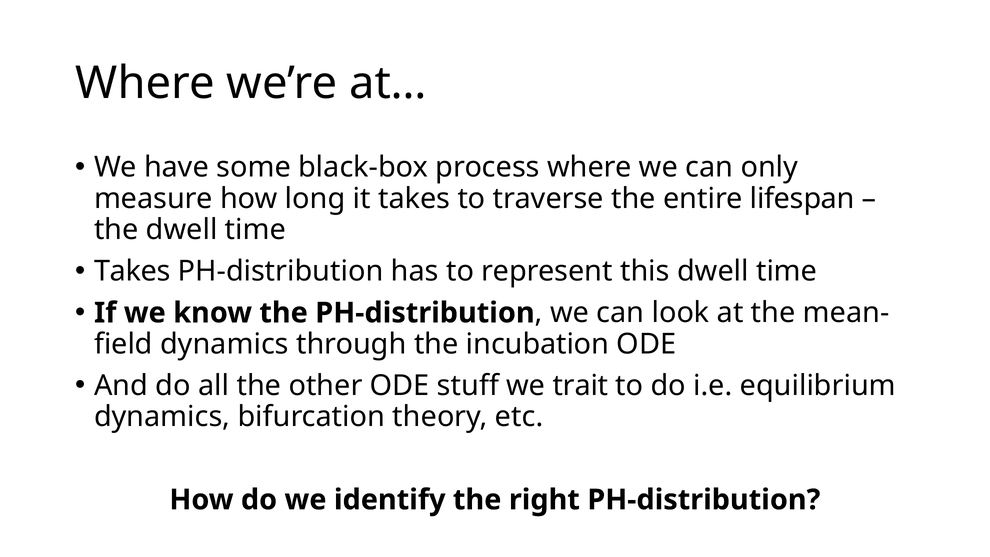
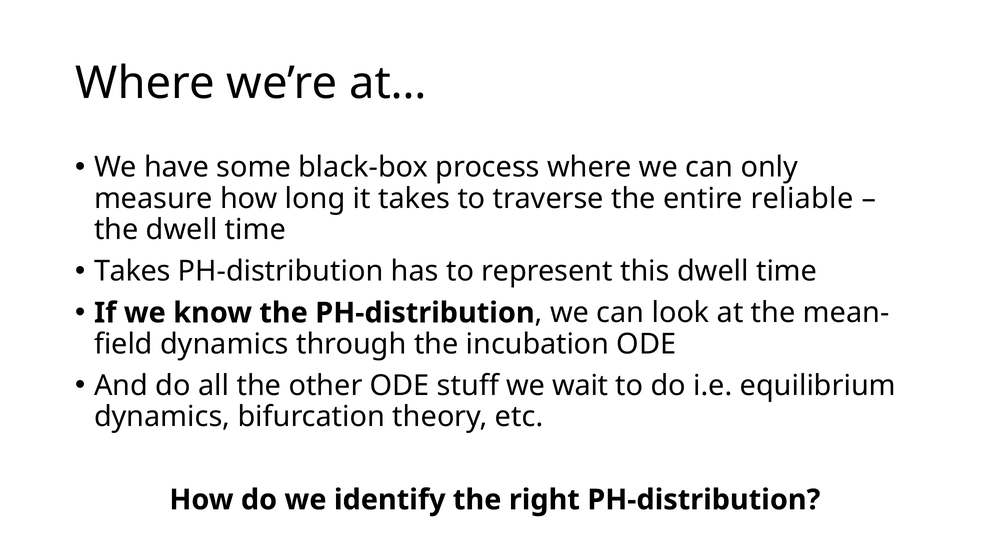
lifespan: lifespan -> reliable (802, 199)
trait: trait -> wait (580, 385)
